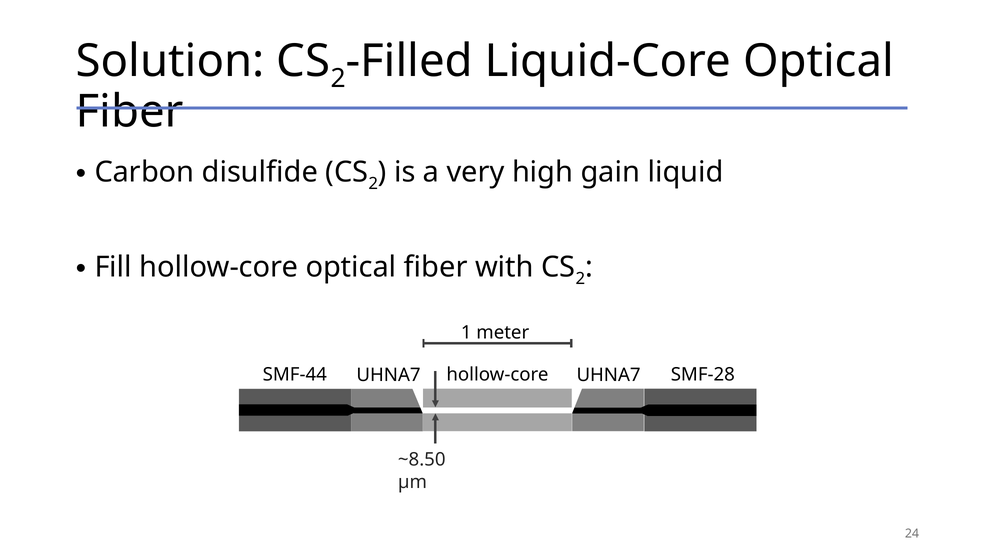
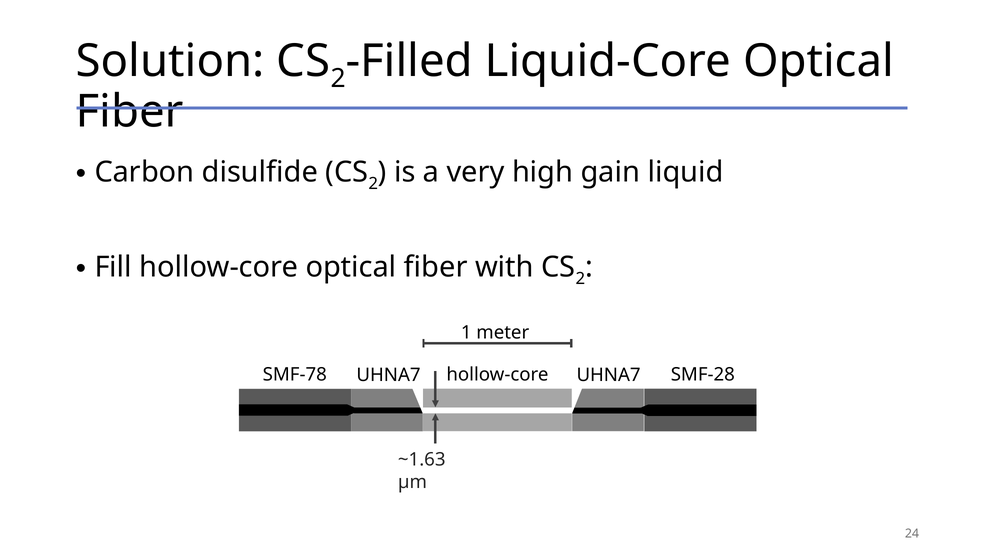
SMF-44: SMF-44 -> SMF-78 (295, 375)
~8.50: ~8.50 -> ~1.63 (422, 459)
